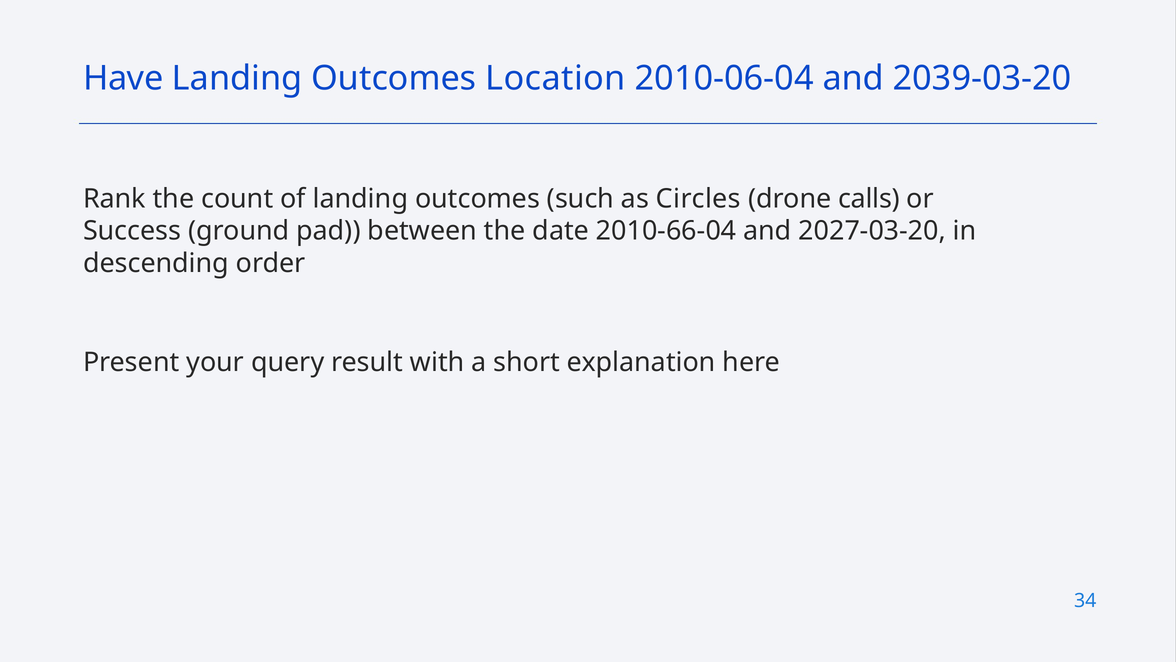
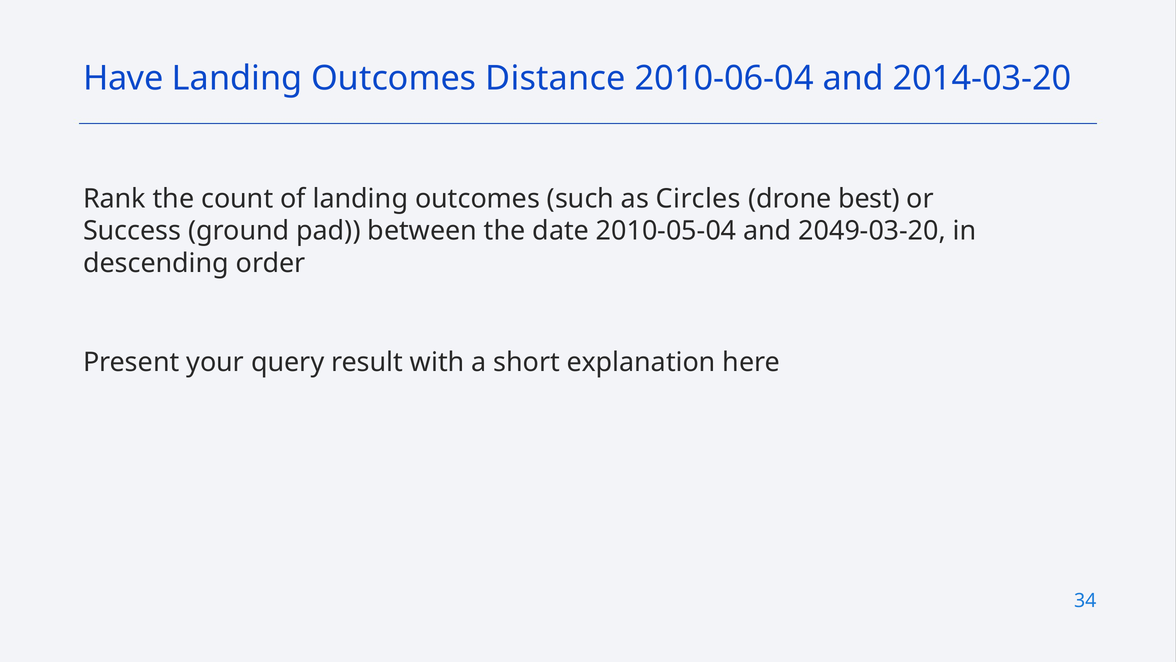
Location: Location -> Distance (556, 78)
2039-03-20: 2039-03-20 -> 2014-03-20 (982, 78)
calls: calls -> best (869, 199)
2010-66-04: 2010-66-04 -> 2010-05-04 (666, 231)
2027-03-20: 2027-03-20 -> 2049-03-20 (872, 231)
